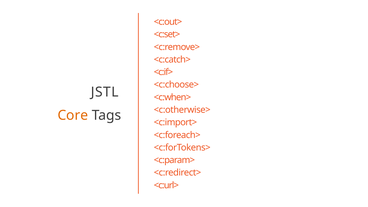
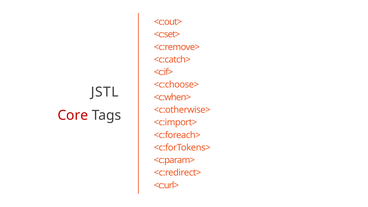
Core colour: orange -> red (73, 115)
